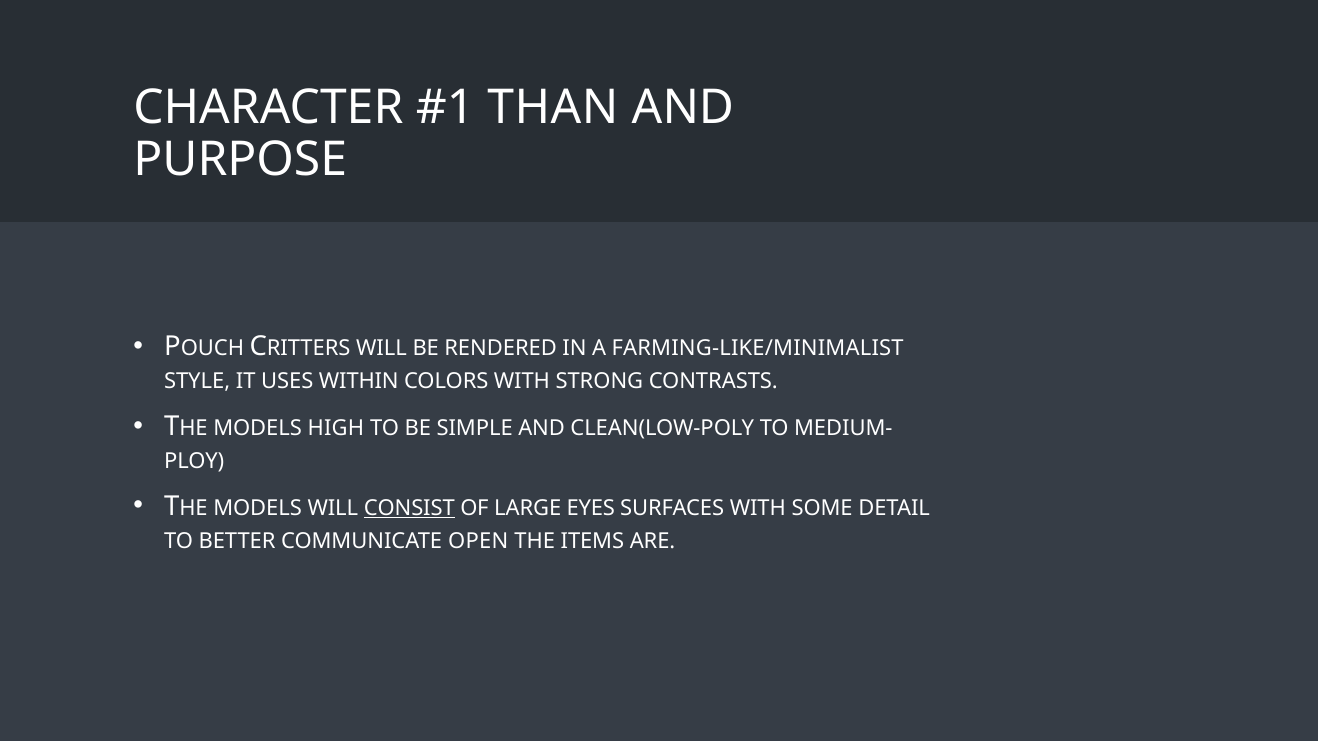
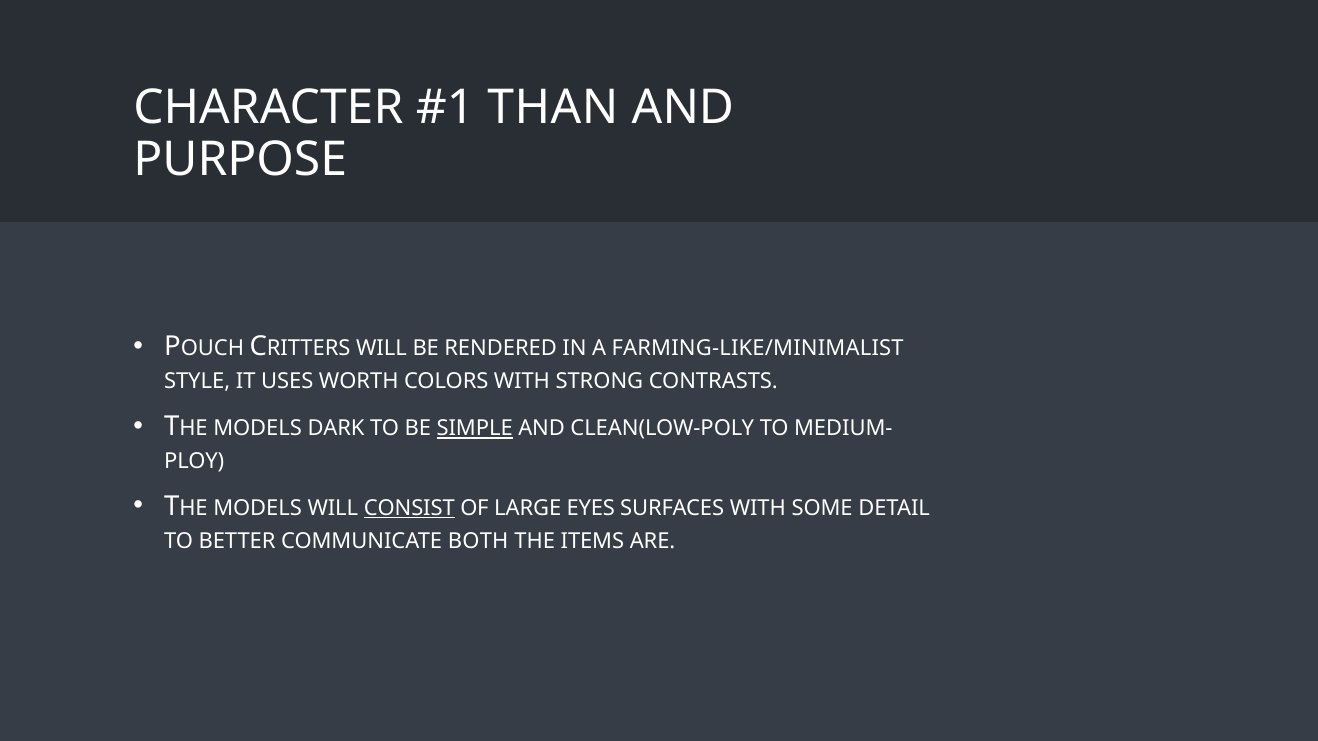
WITHIN: WITHIN -> WORTH (359, 382)
HIGH: HIGH -> DARK (336, 429)
SIMPLE underline: none -> present (475, 429)
OPEN: OPEN -> BOTH (478, 541)
